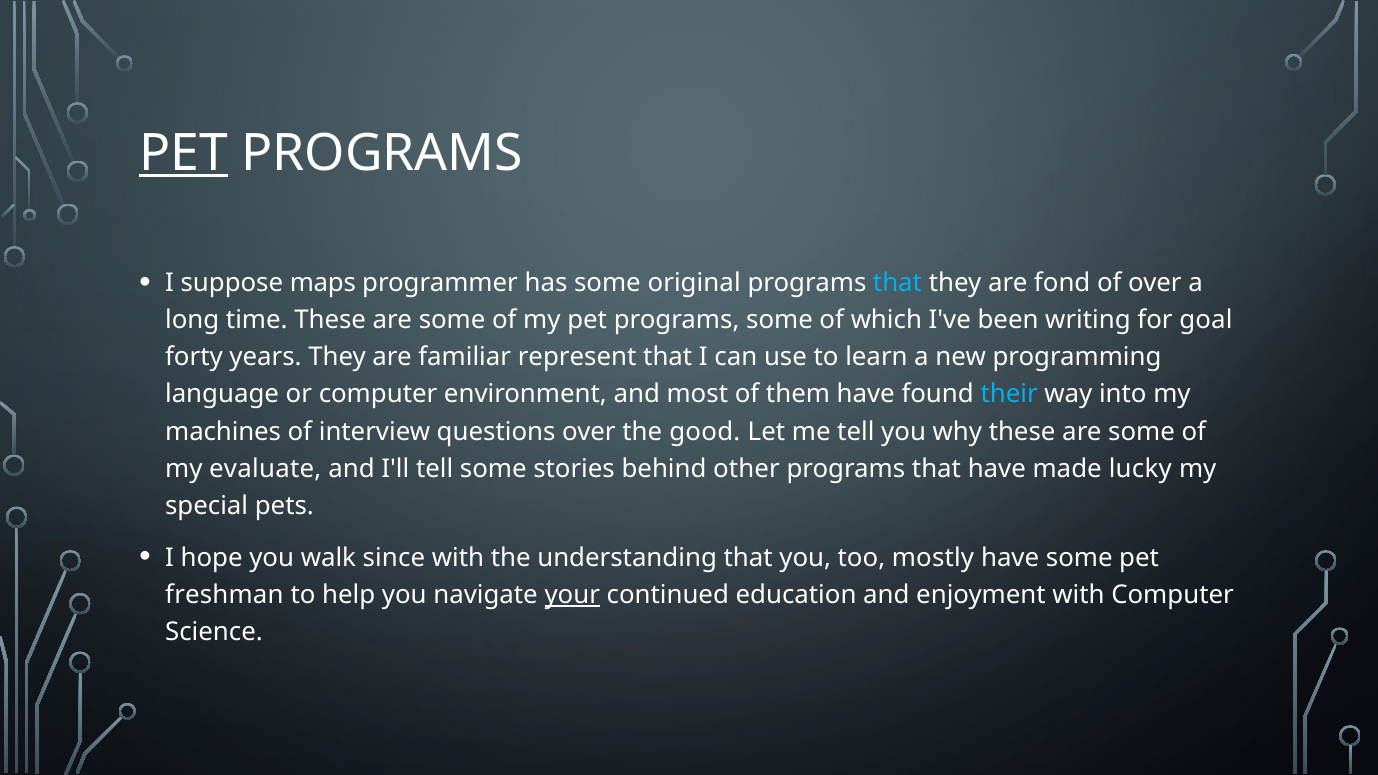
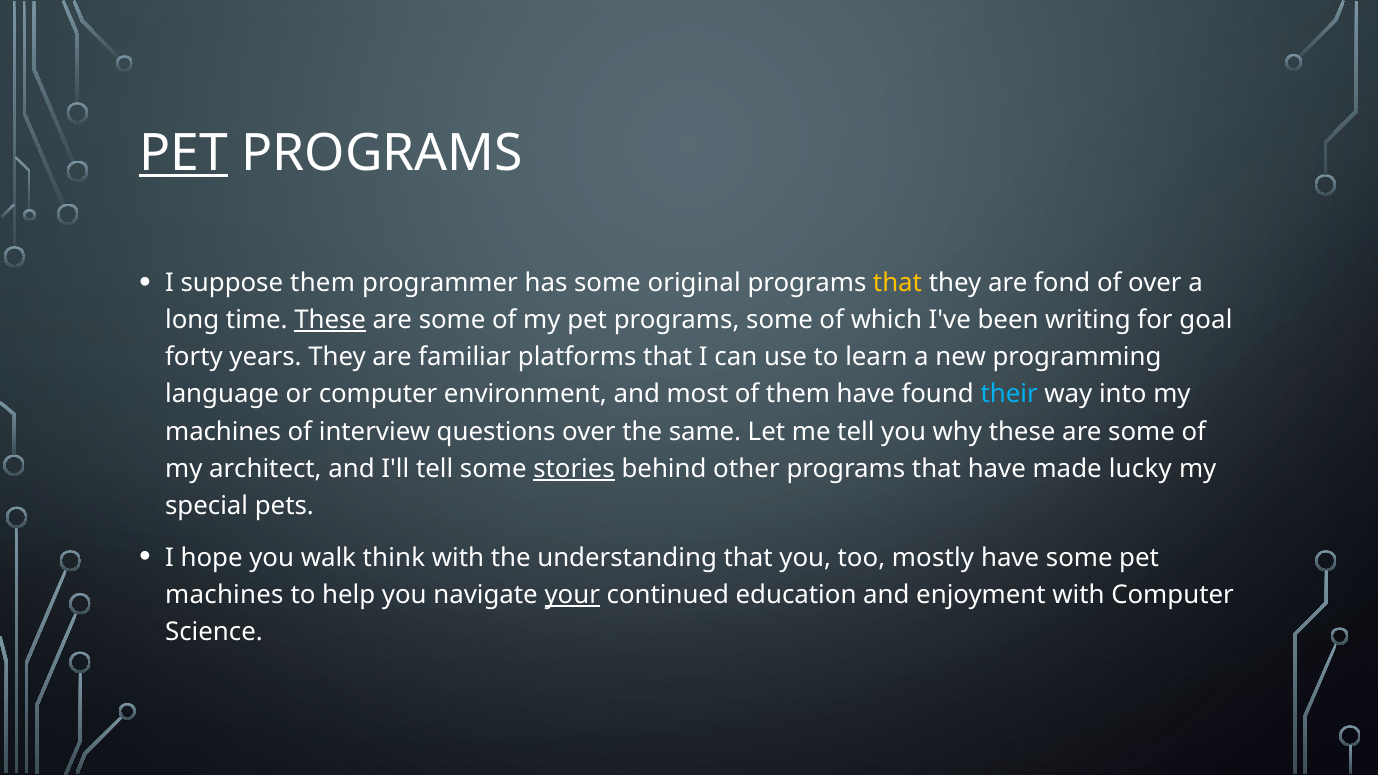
suppose maps: maps -> them (323, 283)
that colour: light blue -> yellow (897, 283)
These underline: none -> present (330, 320)
represent: represent -> platforms (577, 357)
good: good -> same (705, 432)
evaluate: evaluate -> architect (265, 469)
stories underline: none -> present (574, 469)
since: since -> think (394, 558)
freshman: freshman -> machines (224, 595)
